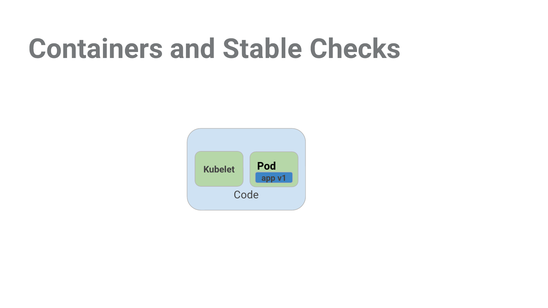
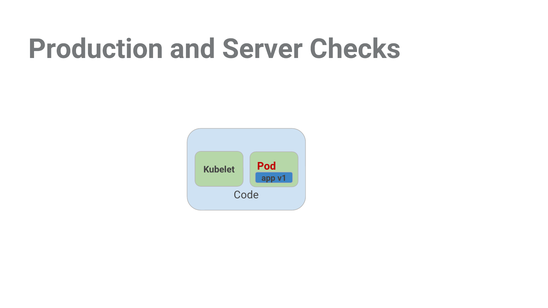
Containers: Containers -> Production (96, 49)
Stable: Stable -> Server (262, 49)
Pod colour: black -> red (266, 166)
